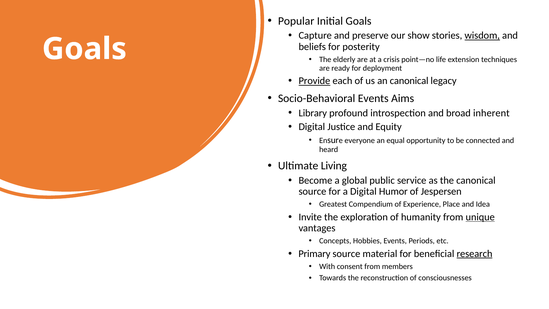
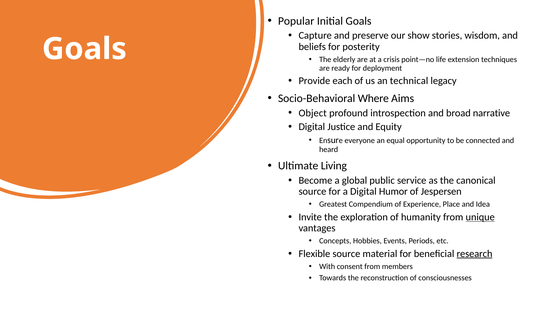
wisdom underline: present -> none (482, 36)
Provide underline: present -> none (314, 81)
an canonical: canonical -> technical (409, 81)
Socio-Behavioral Events: Events -> Where (373, 98)
Library: Library -> Object (313, 113)
inherent: inherent -> narrative (491, 113)
Primary: Primary -> Flexible (314, 254)
